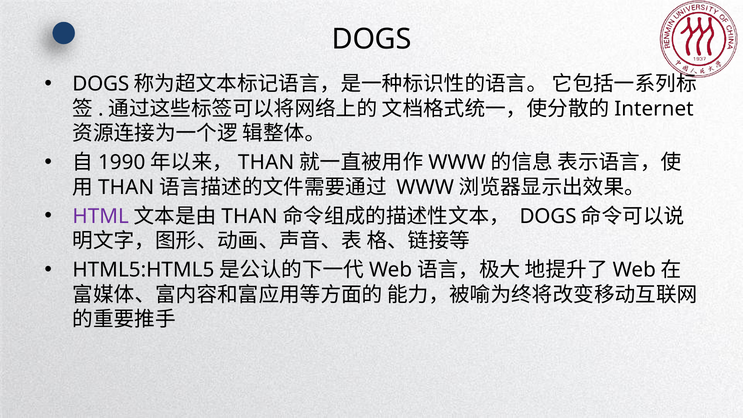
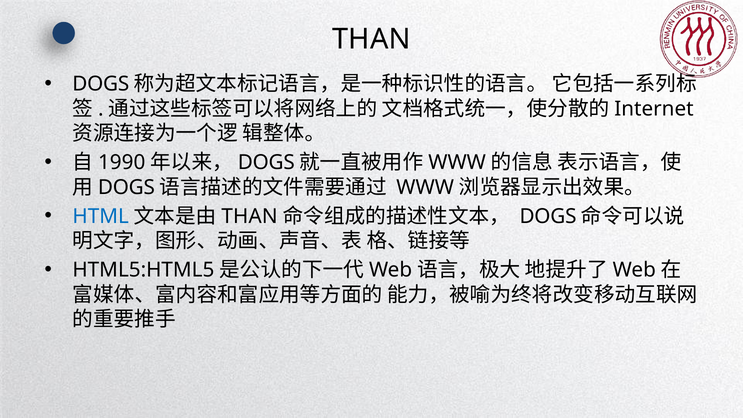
DOGS: DOGS -> THAN (371, 39)
THAN: THAN -> DOGS (266, 163)
THAN: THAN -> DOGS (126, 187)
HTML colour: purple -> blue (101, 216)
